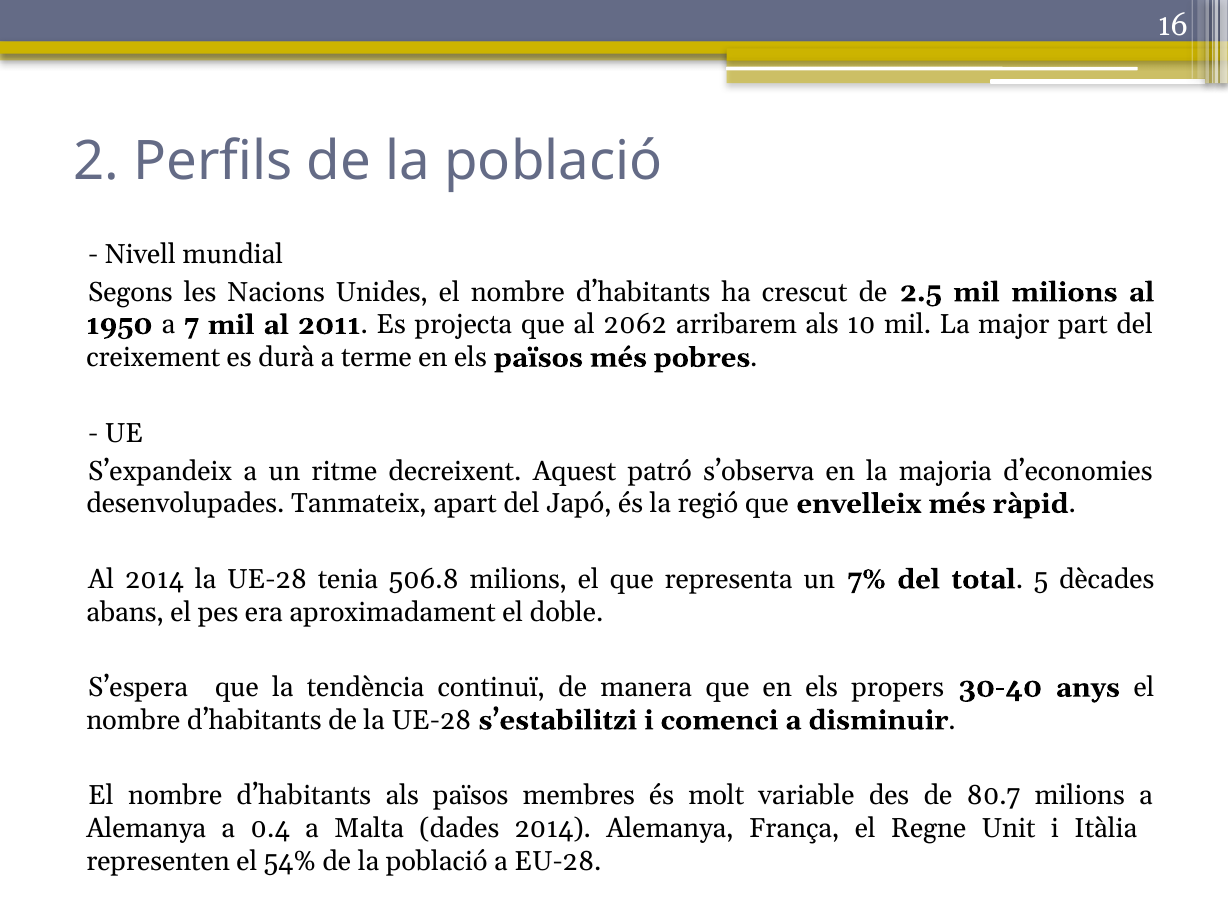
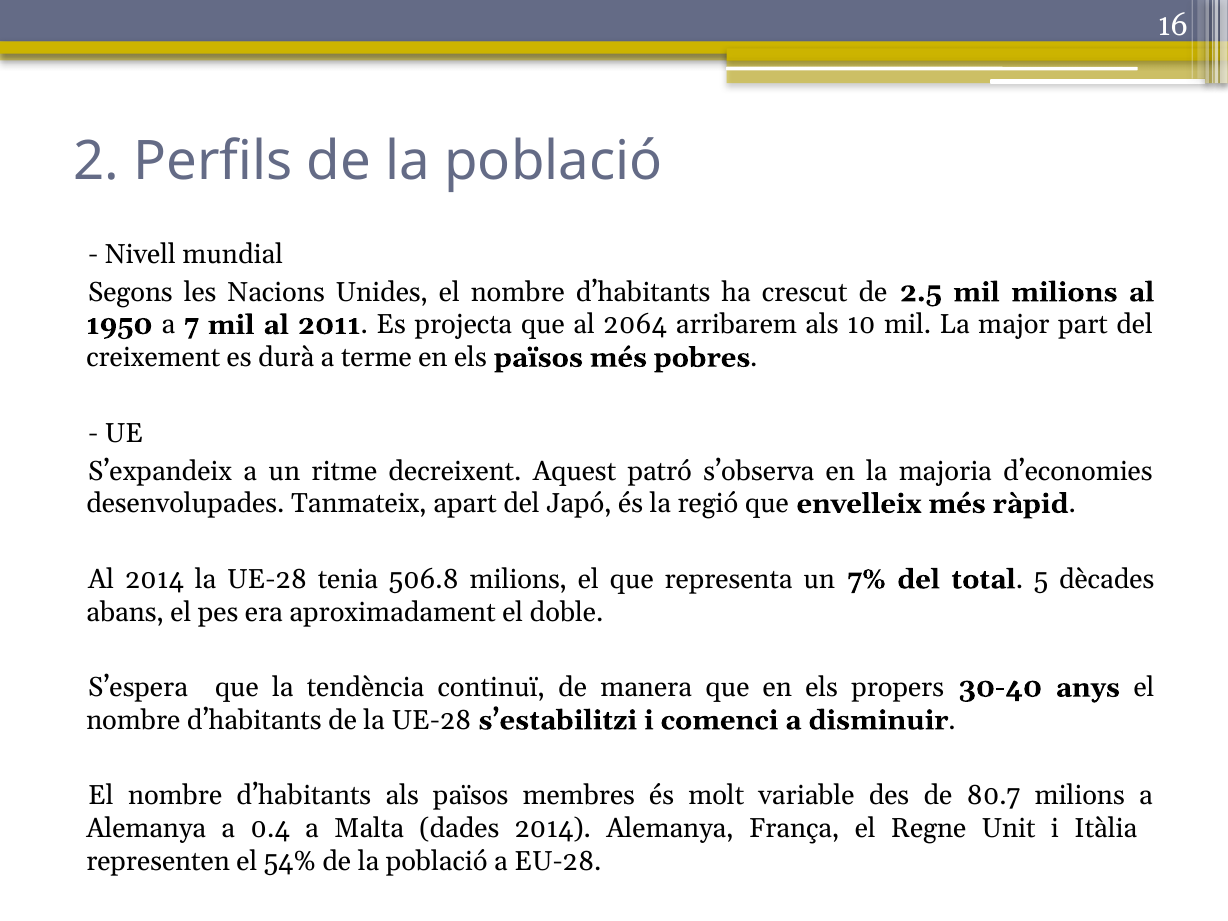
2062: 2062 -> 2064 (635, 325)
